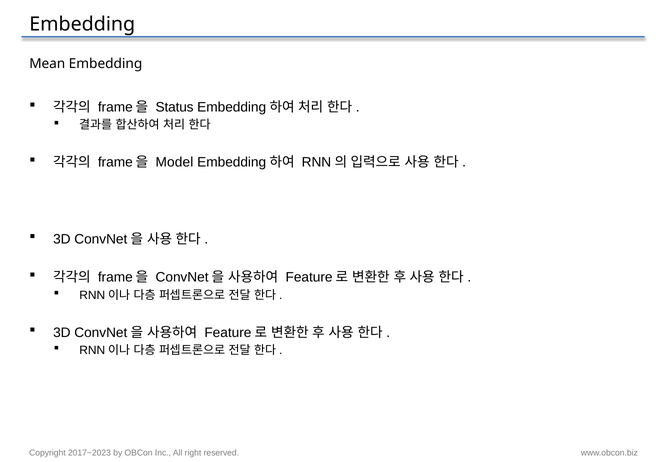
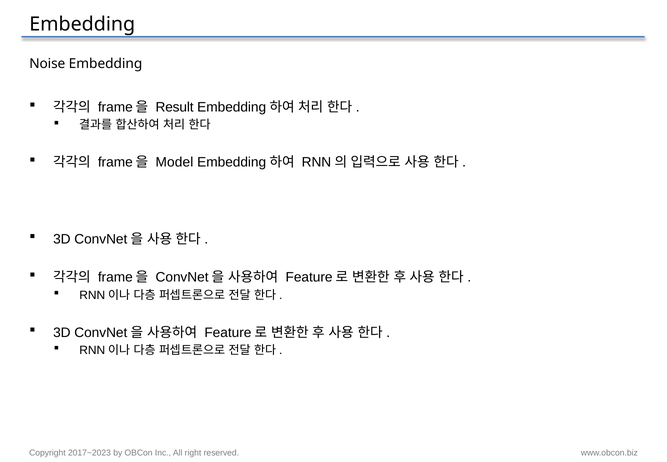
Mean: Mean -> Noise (47, 64)
Status: Status -> Result (175, 107)
